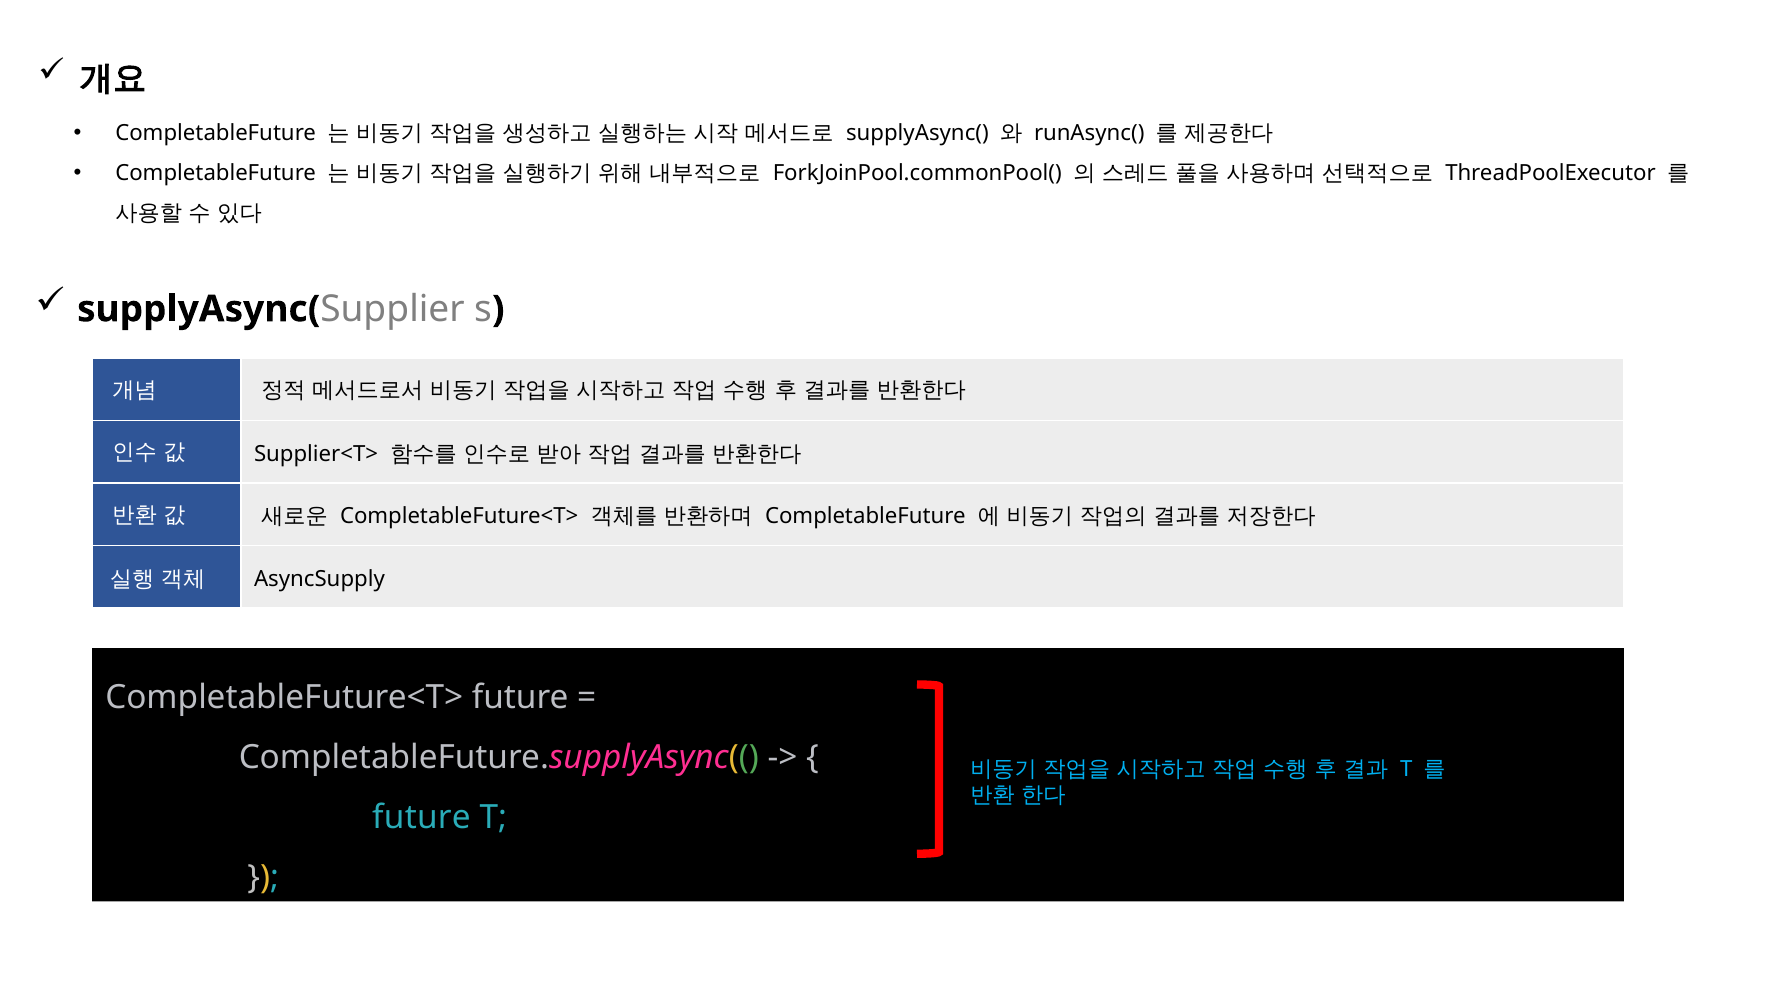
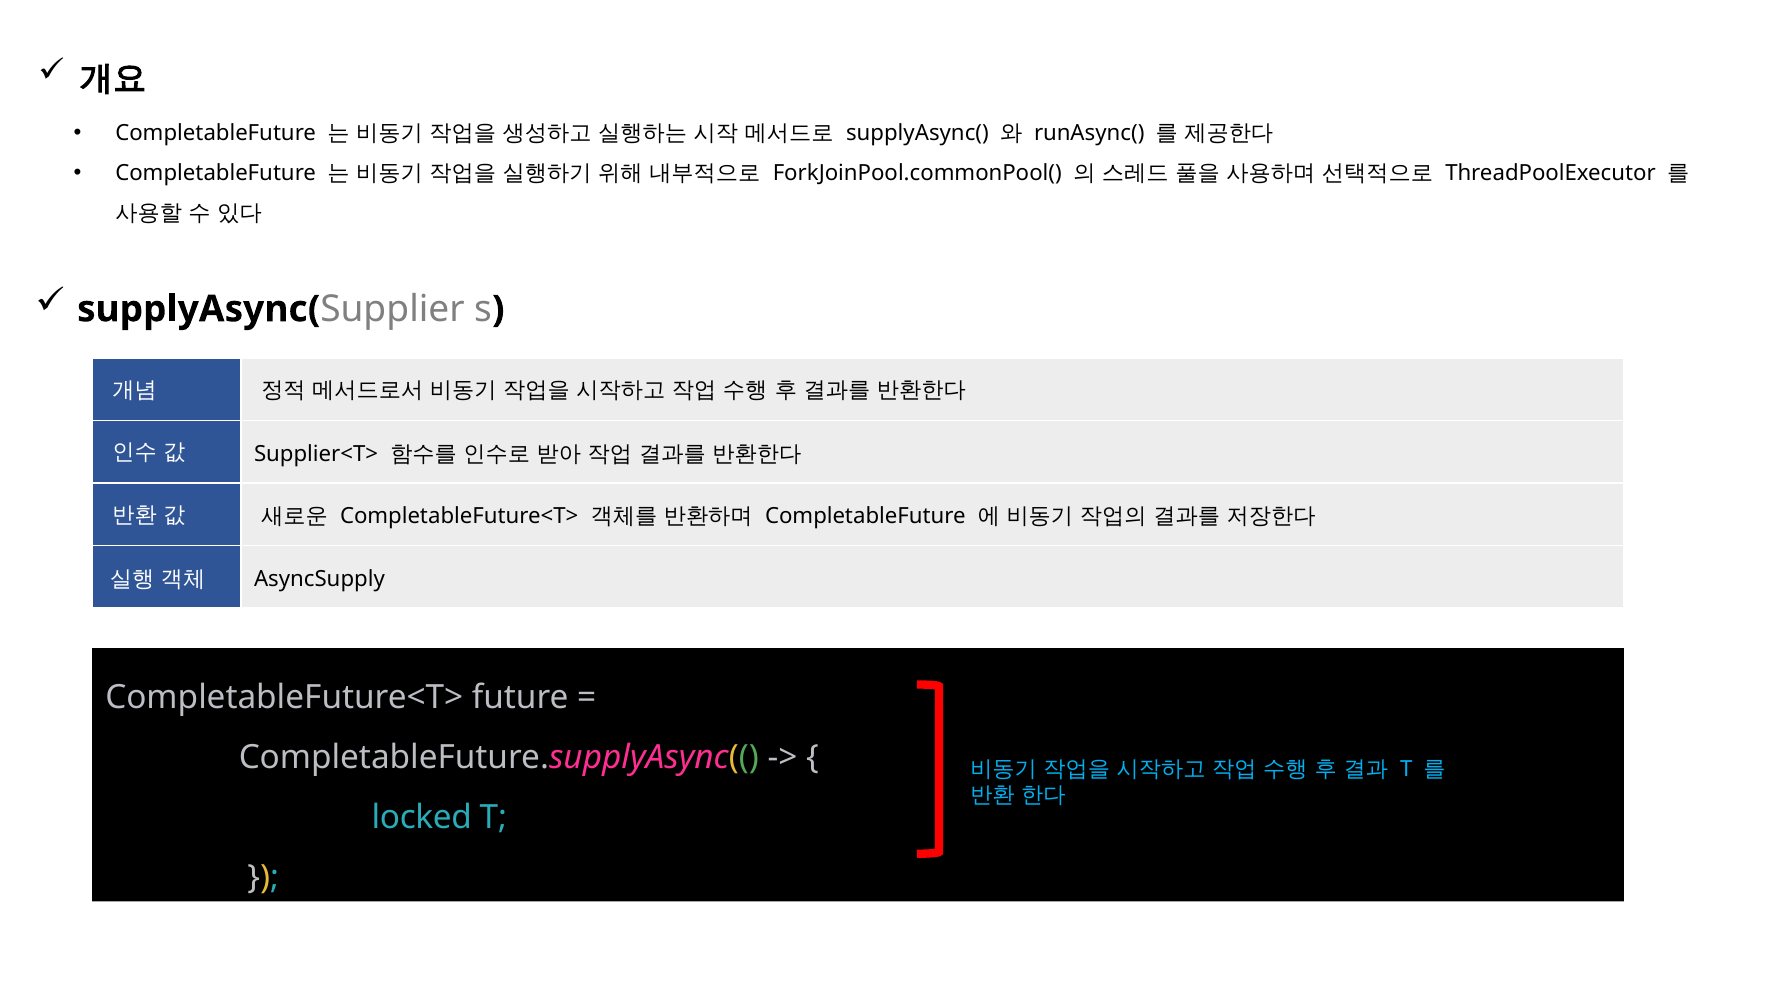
future: future -> locked (422, 817)
